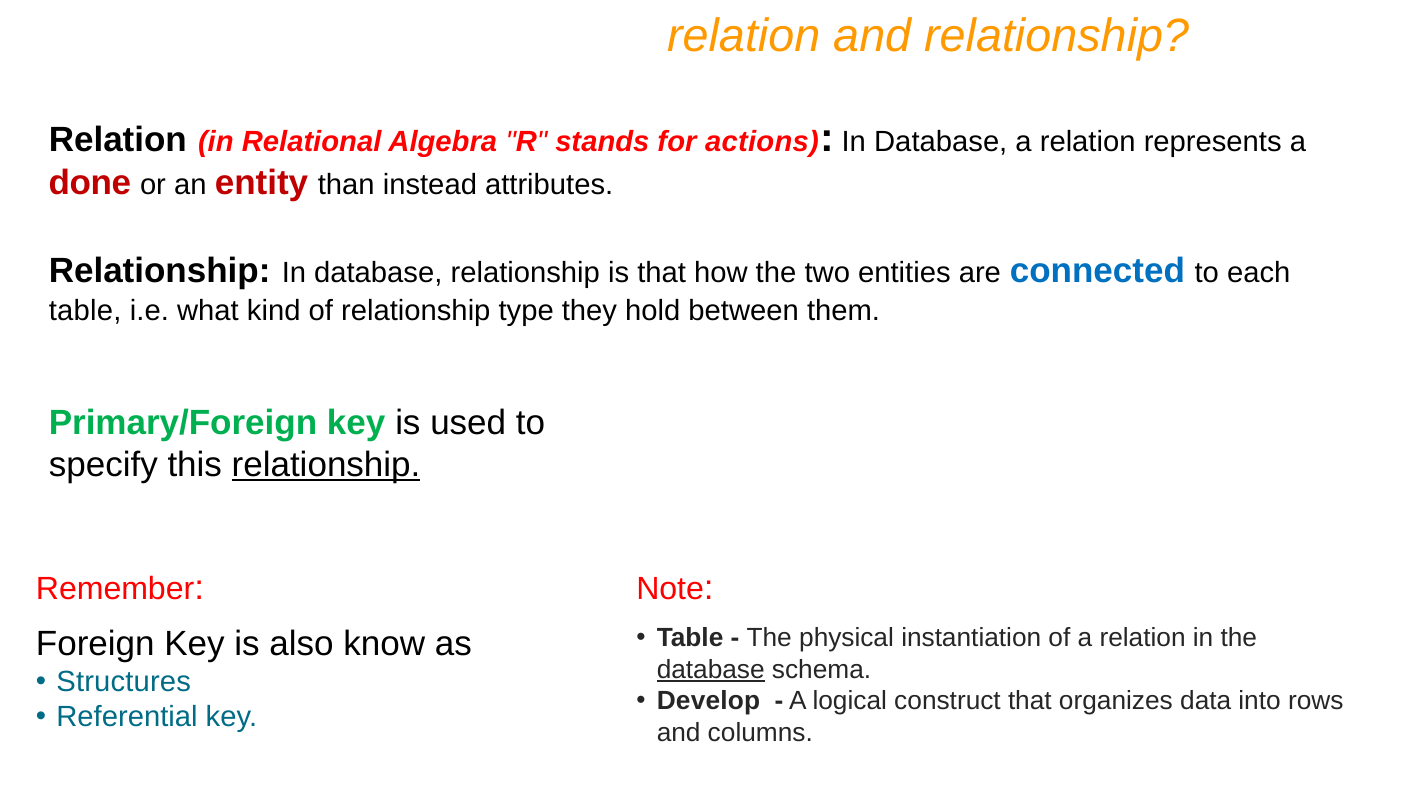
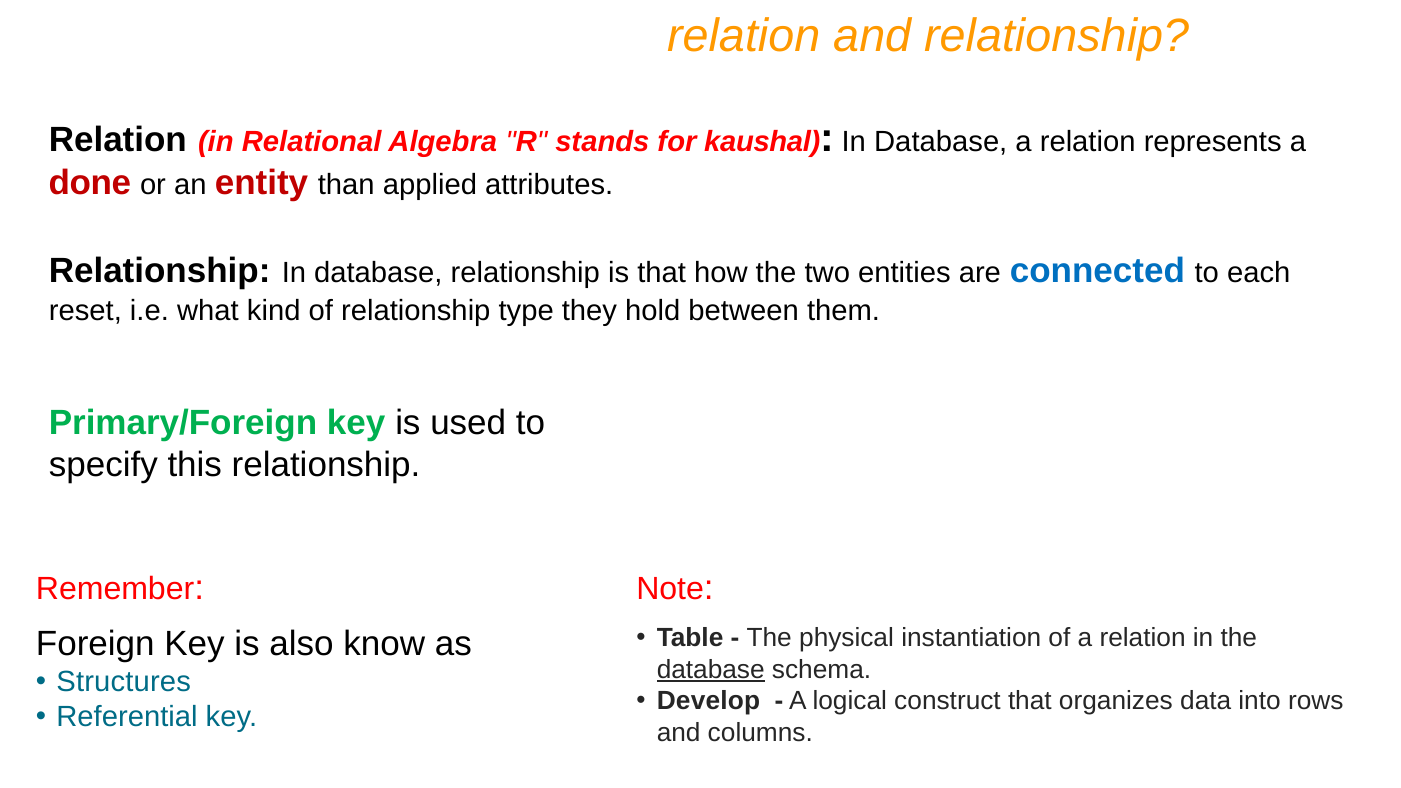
actions: actions -> kaushal (762, 141)
instead: instead -> applied (430, 185)
table: table -> reset (85, 311)
relationship underline: present -> none (326, 465)
